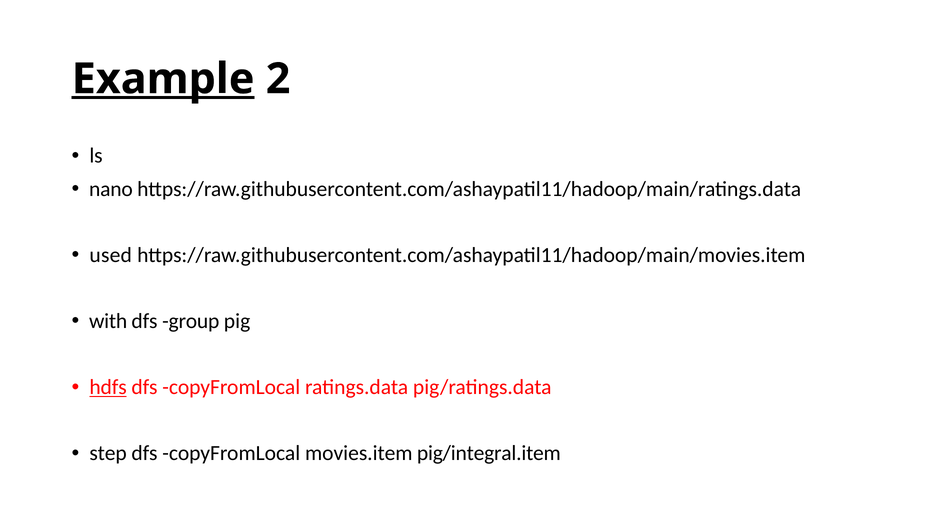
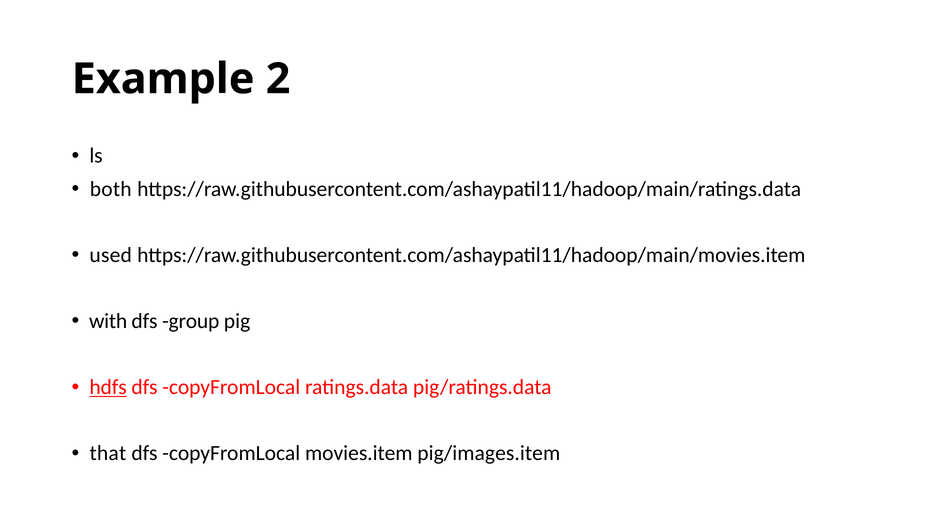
Example underline: present -> none (163, 79)
nano: nano -> both (111, 189)
step: step -> that (108, 454)
pig/integral.item: pig/integral.item -> pig/images.item (489, 454)
